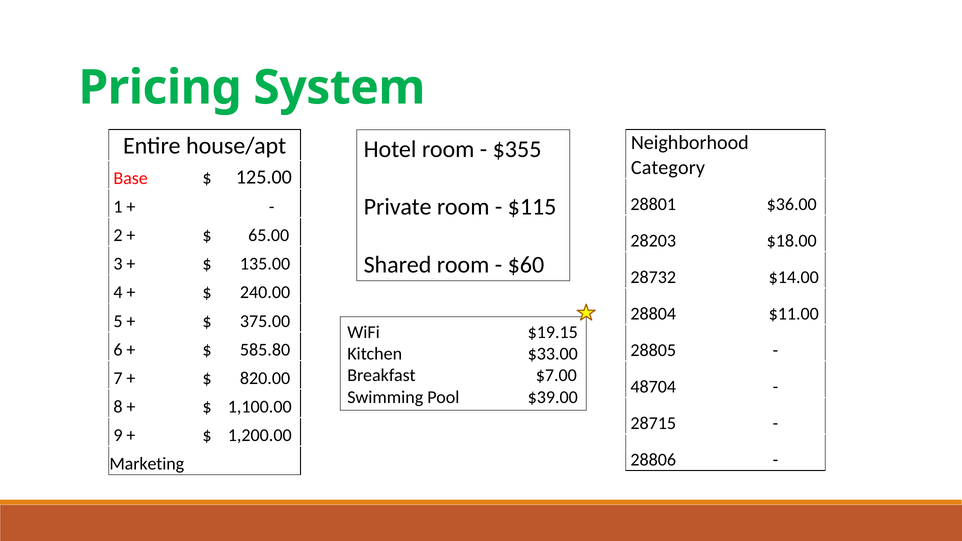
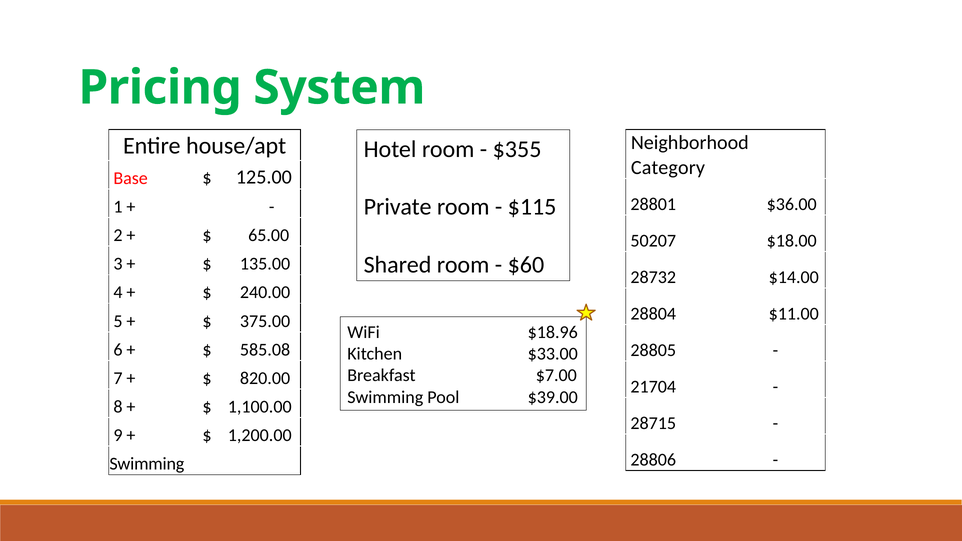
28203: 28203 -> 50207 (653, 241)
$19.15: $19.15 -> $18.96 (553, 332)
585.80: 585.80 -> 585.08 (265, 350)
48704: 48704 -> 21704 (653, 387)
Marketing: Marketing -> Swimming (147, 464)
